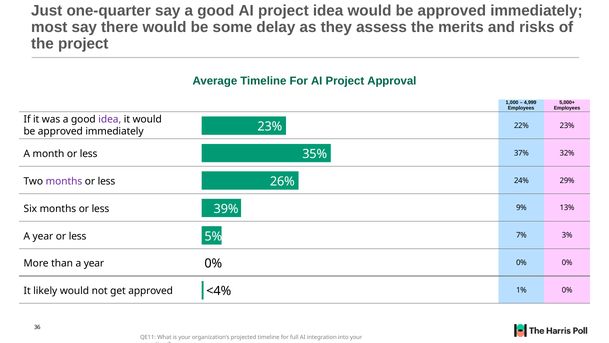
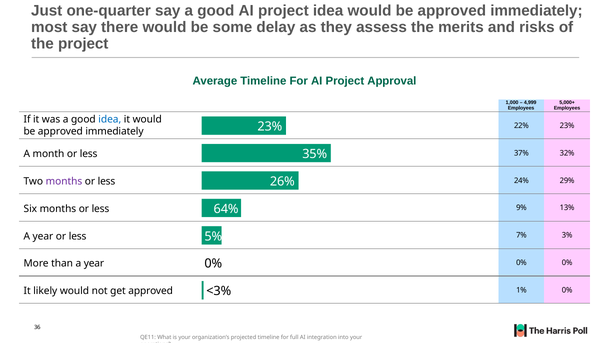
idea colour: purple -> blue (110, 119)
39%: 39% -> 64% (226, 209)
<4%: <4% -> <3% (219, 291)
